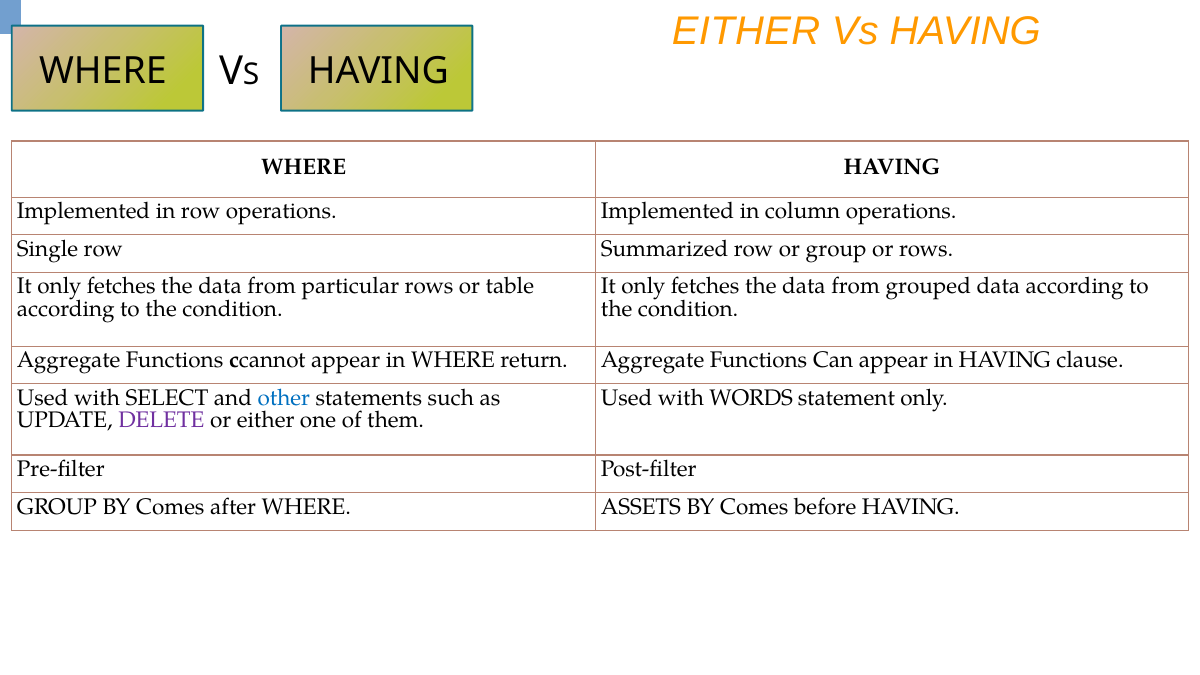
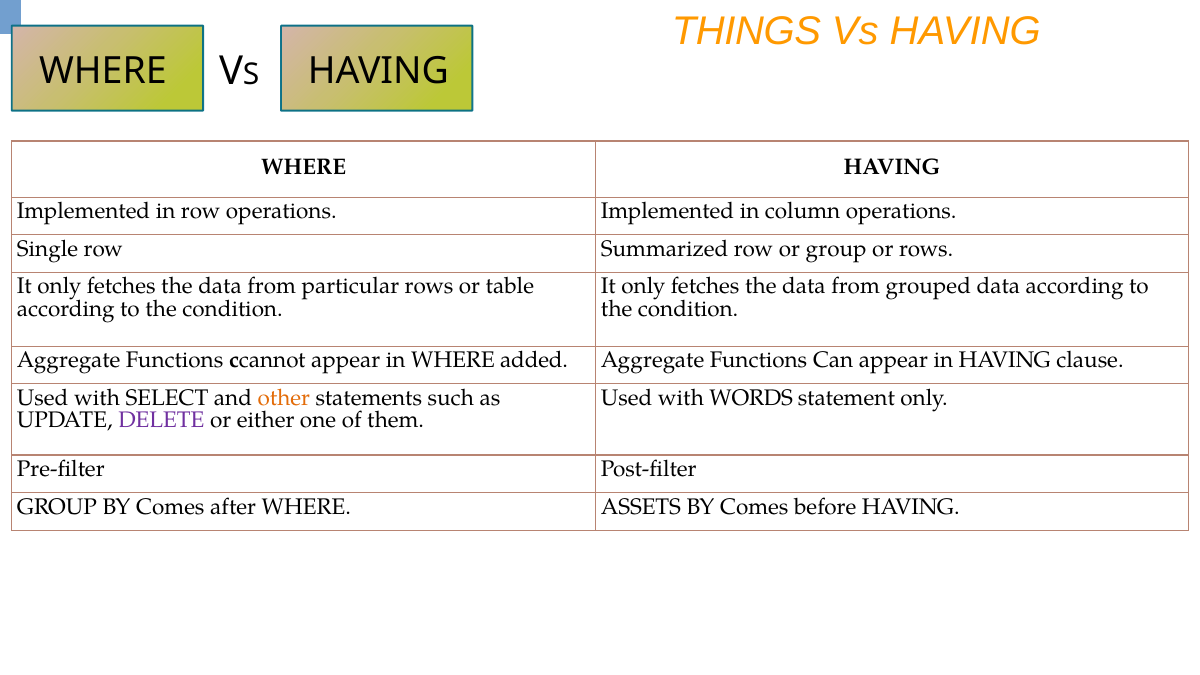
EITHER: EITHER -> THINGS (746, 31)
return: return -> added (534, 360)
other colour: blue -> orange (284, 398)
